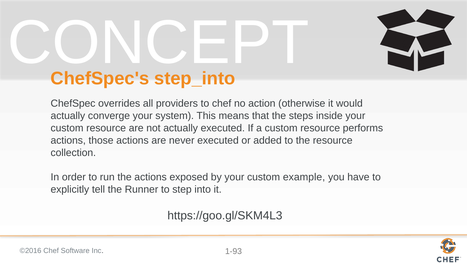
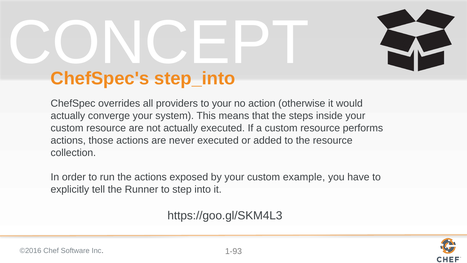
to chef: chef -> your (222, 103)
